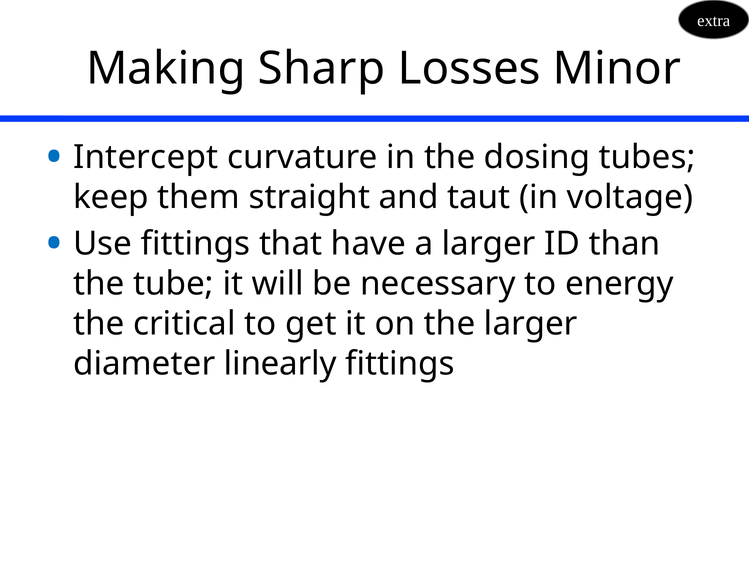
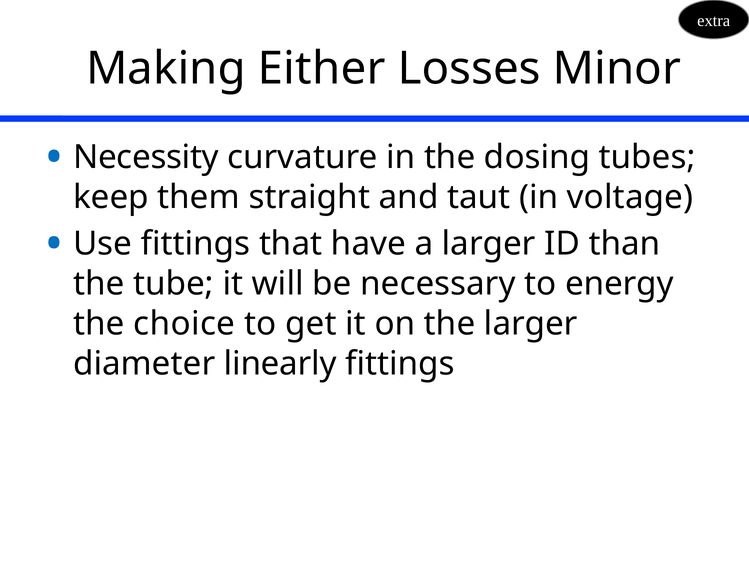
Sharp: Sharp -> Either (322, 69)
Intercept: Intercept -> Necessity (146, 157)
critical: critical -> choice (184, 324)
